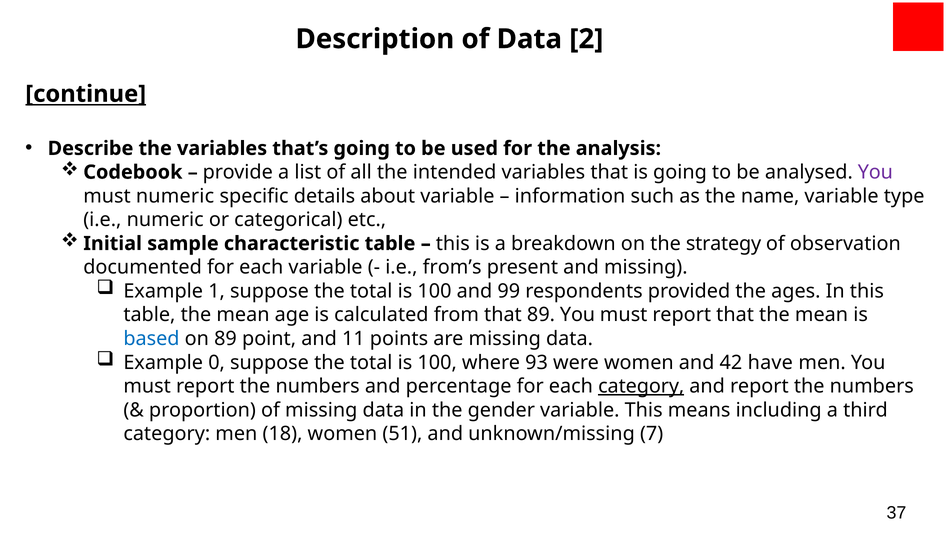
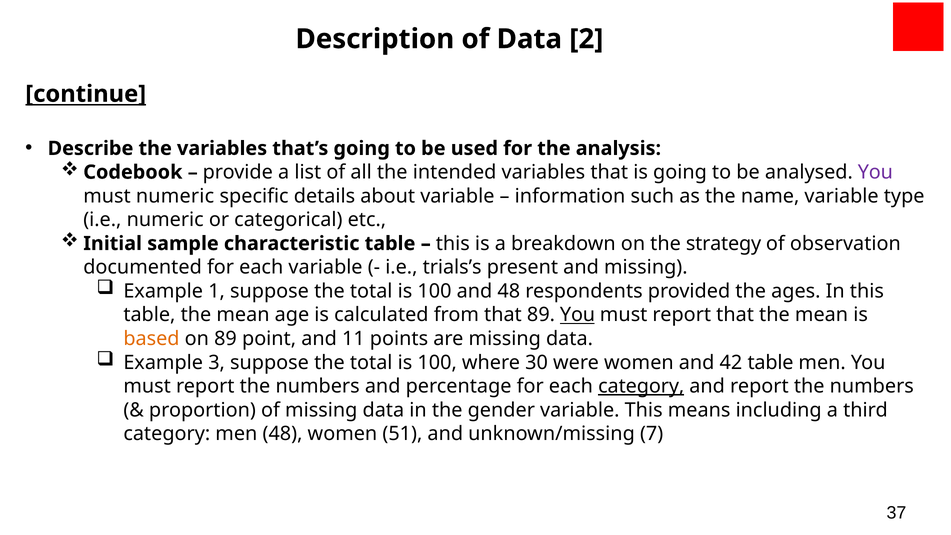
from’s: from’s -> trials’s (452, 267)
and 99: 99 -> 48 (509, 291)
You underline: none -> present (578, 315)
based colour: blue -> orange (151, 339)
0: 0 -> 3 (217, 362)
93: 93 -> 30 (537, 362)
42 have: have -> table (770, 362)
men 18: 18 -> 48 (283, 434)
